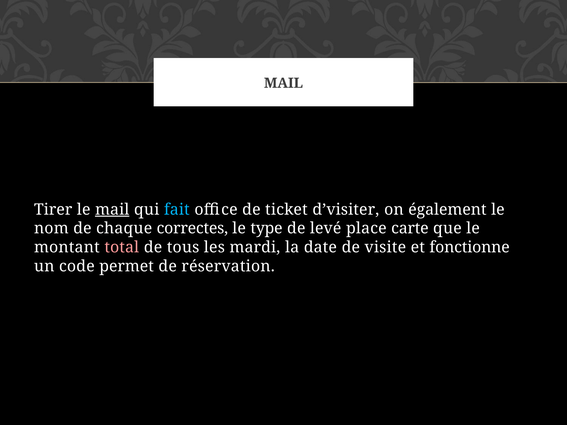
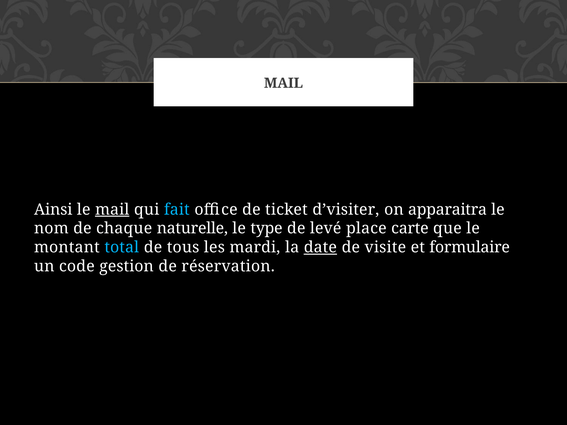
Tirer: Tirer -> Ainsi (53, 210)
également: également -> apparaitra (448, 210)
correctes: correctes -> naturelle (192, 229)
total colour: pink -> light blue (122, 247)
date underline: none -> present (320, 247)
fonctionne: fonctionne -> formulaire (470, 247)
permet: permet -> gestion (127, 266)
